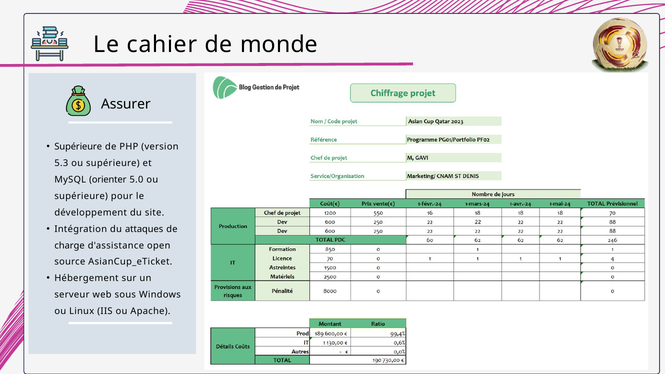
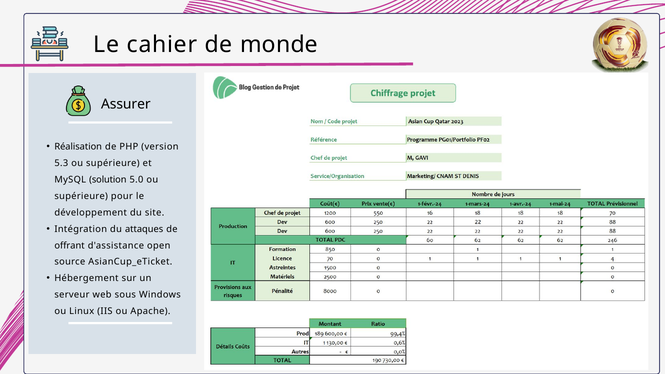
Supérieure: Supérieure -> Réalisation (78, 147)
orienter: orienter -> solution (108, 180)
charge: charge -> offrant (70, 246)
